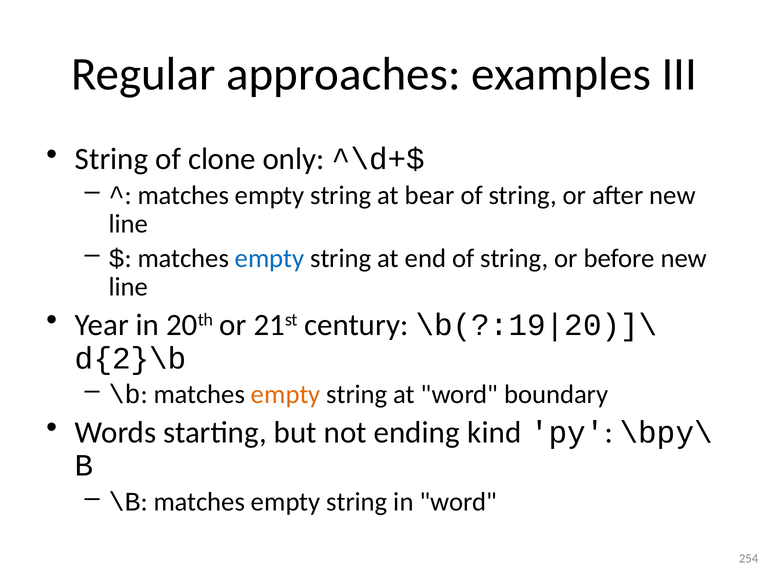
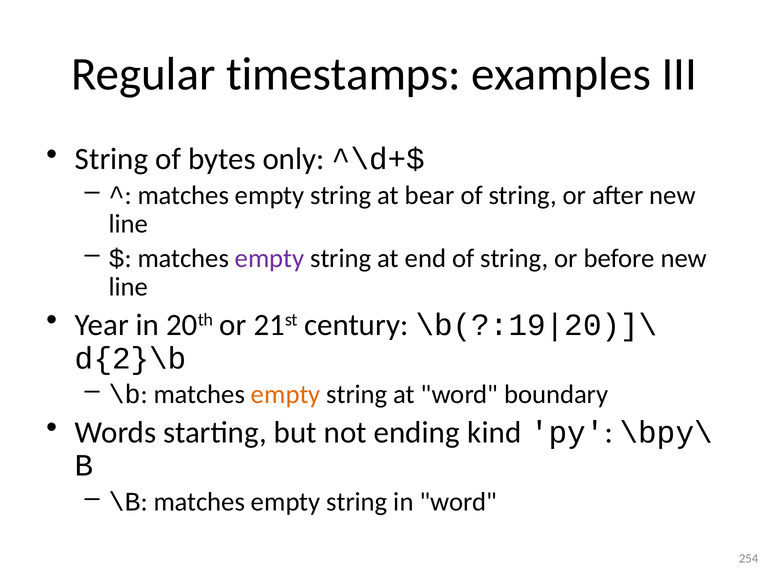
approaches: approaches -> timestamps (344, 74)
clone: clone -> bytes (222, 159)
empty colour: blue -> purple (270, 258)
